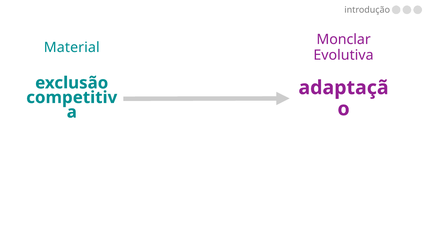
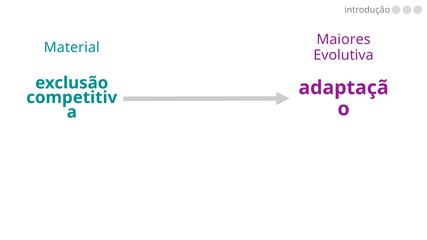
Monclar: Monclar -> Maiores (344, 40)
